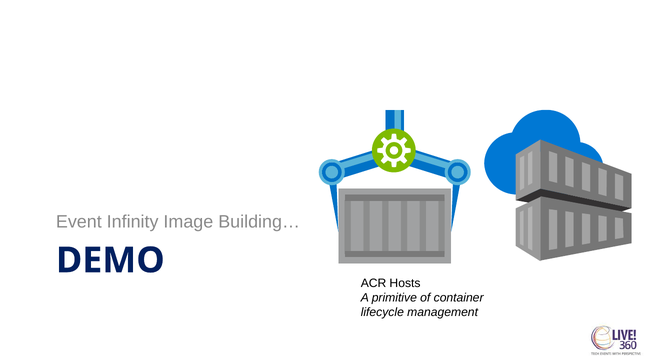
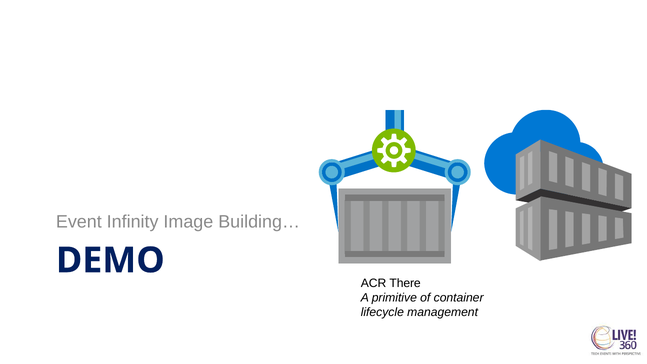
Hosts: Hosts -> There (405, 283)
